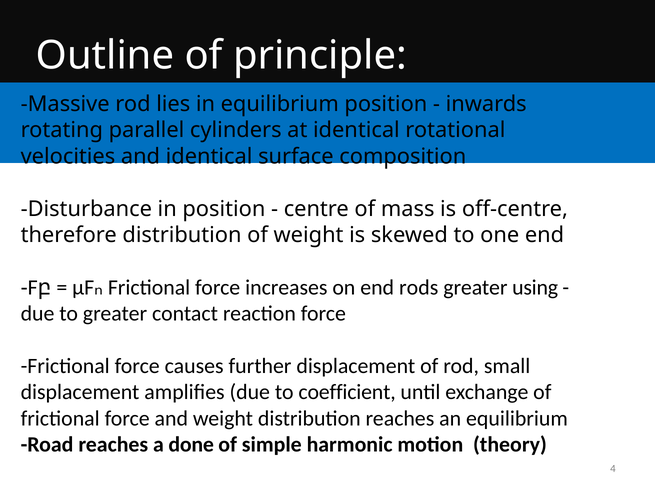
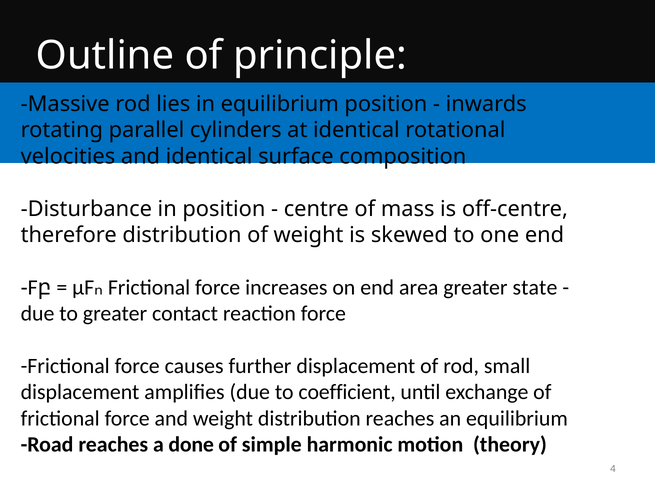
rods: rods -> area (419, 288)
using: using -> state (535, 288)
